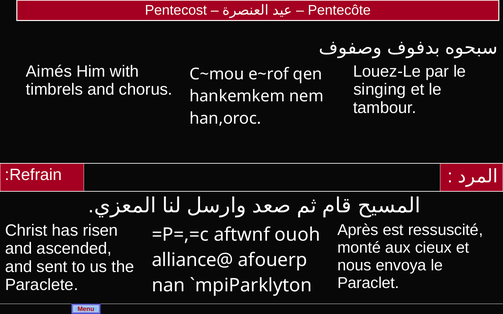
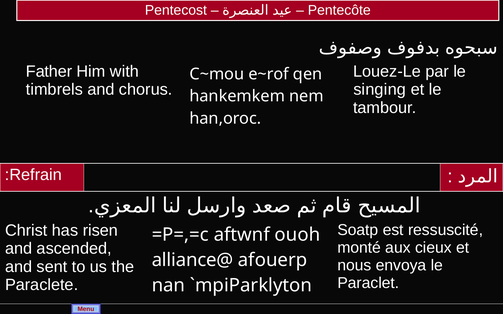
Aimés: Aimés -> Father (49, 71)
Après: Après -> Soatp (358, 230)
